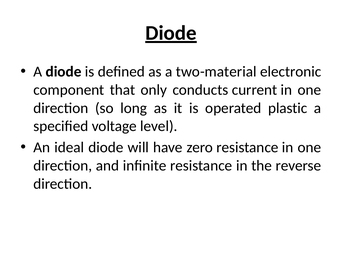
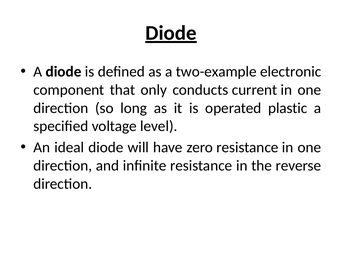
two-material: two-material -> two-example (216, 72)
